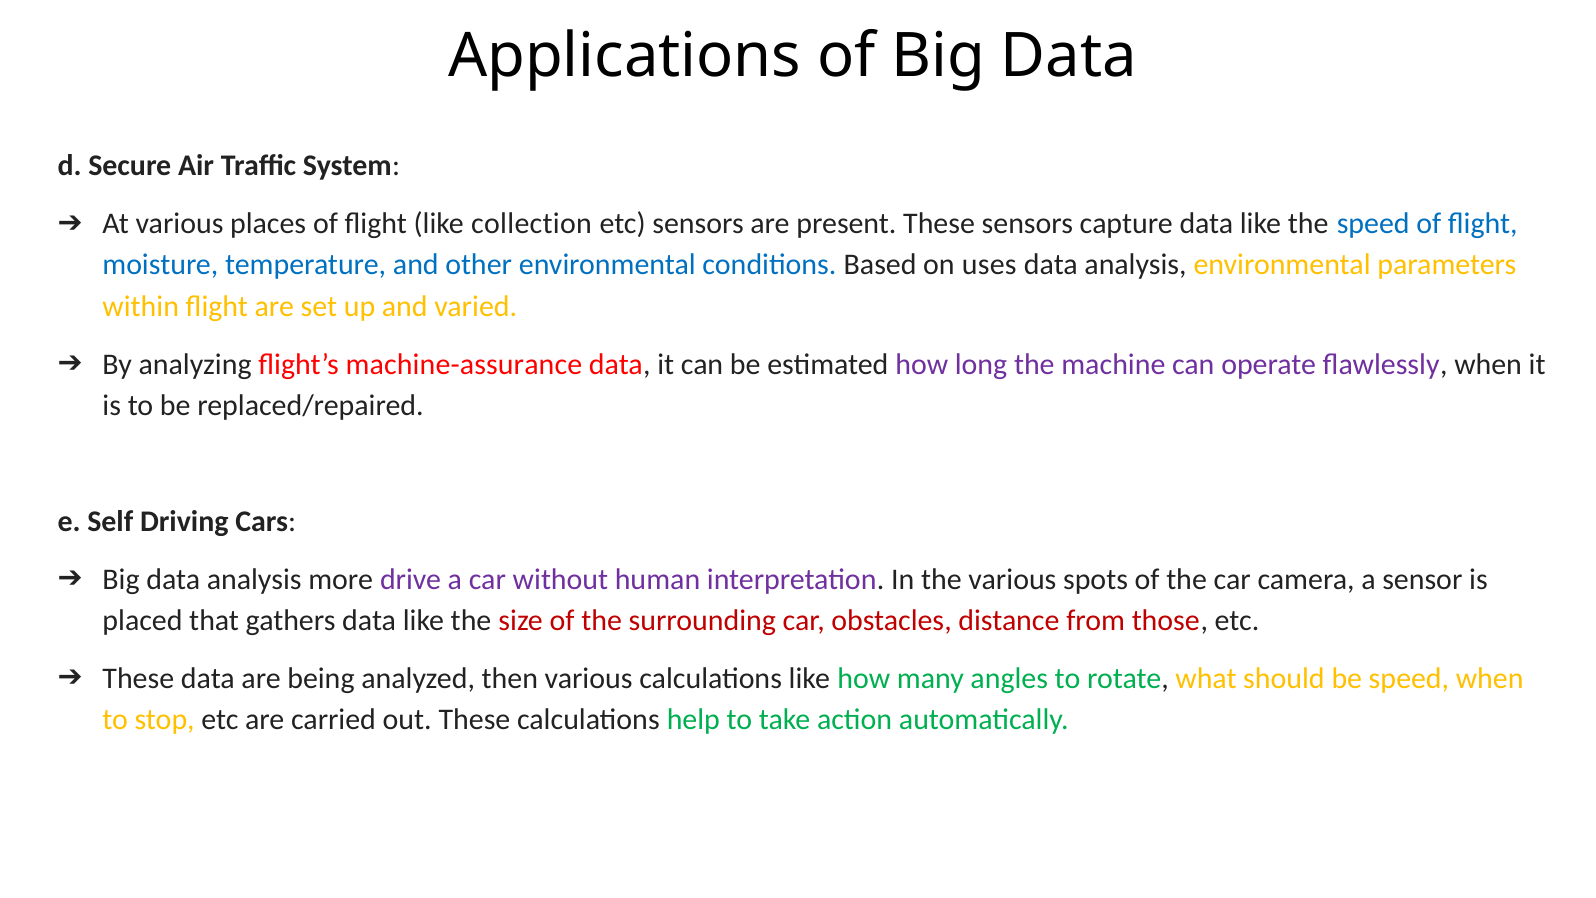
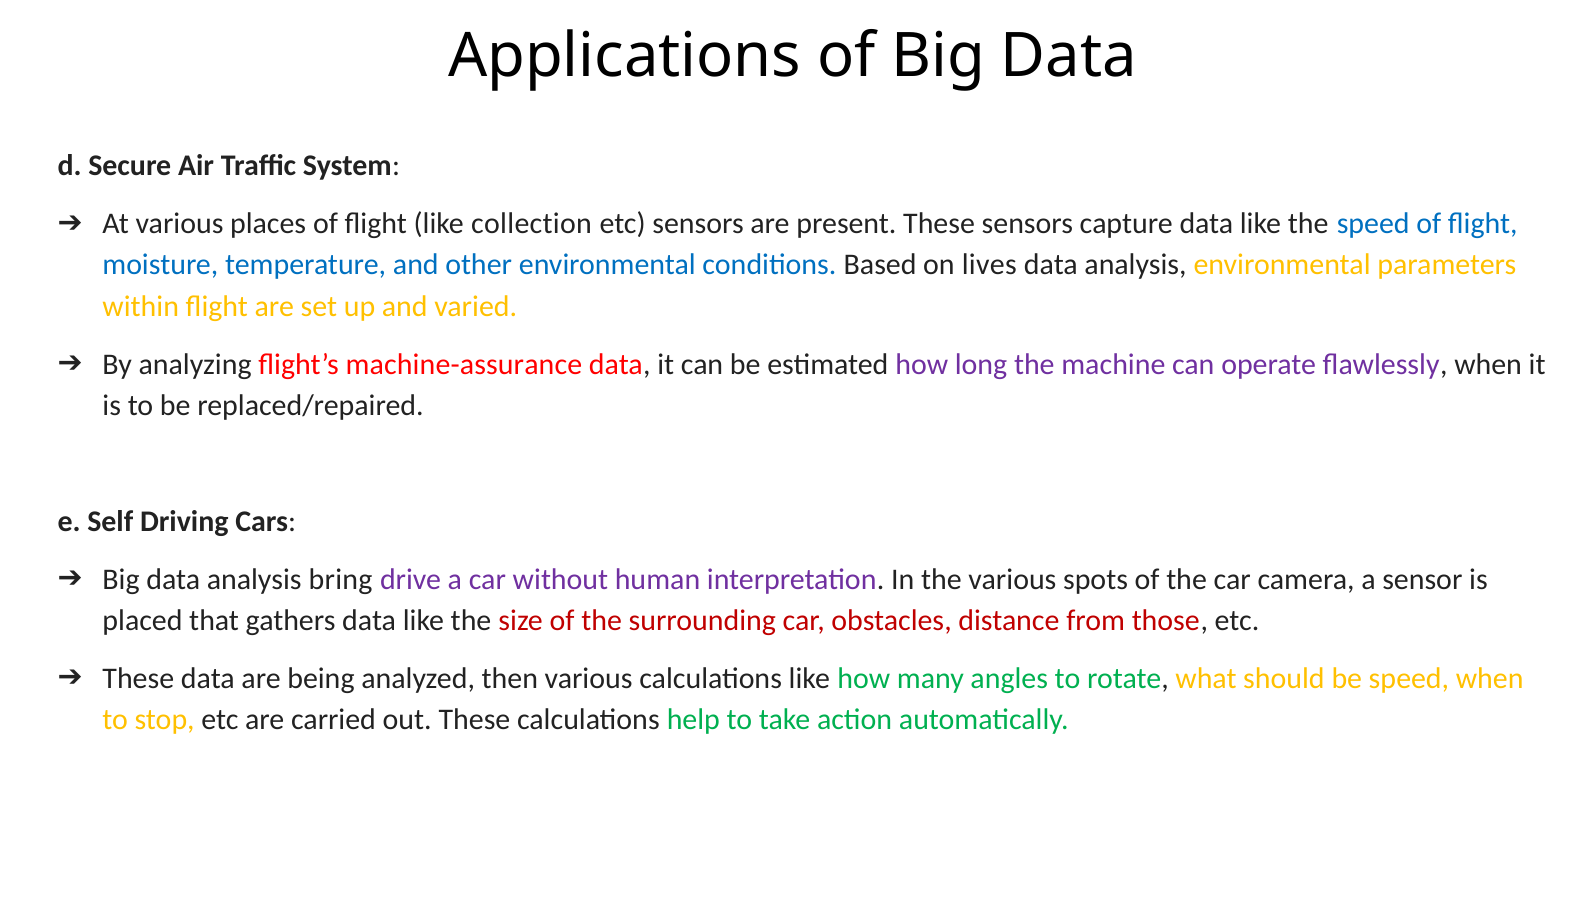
uses: uses -> lives (989, 265)
more: more -> bring (341, 579)
